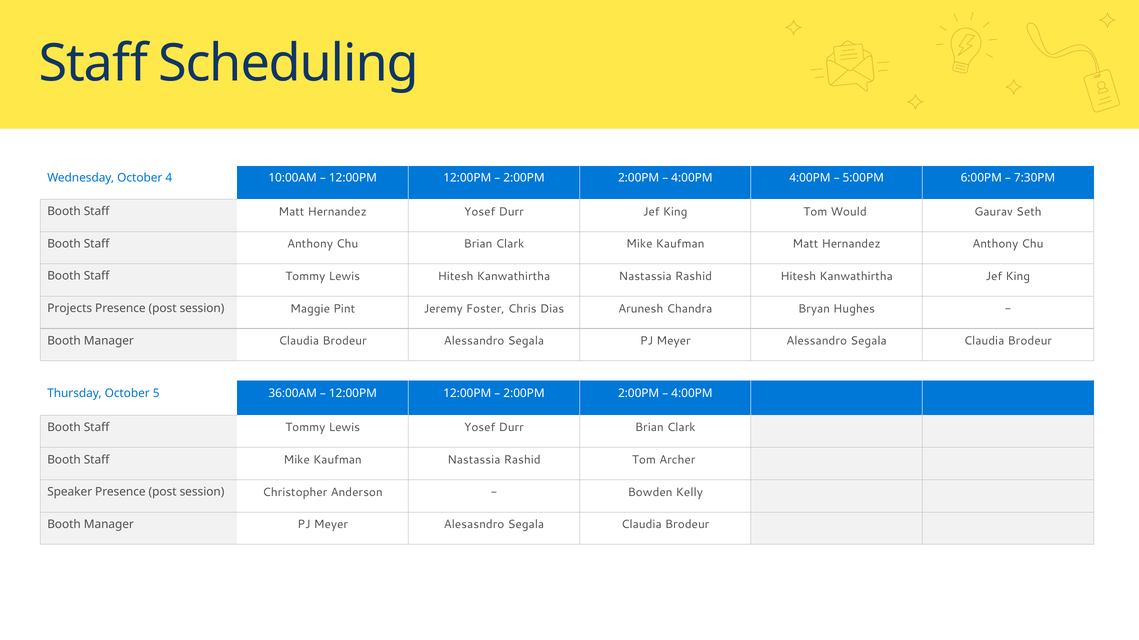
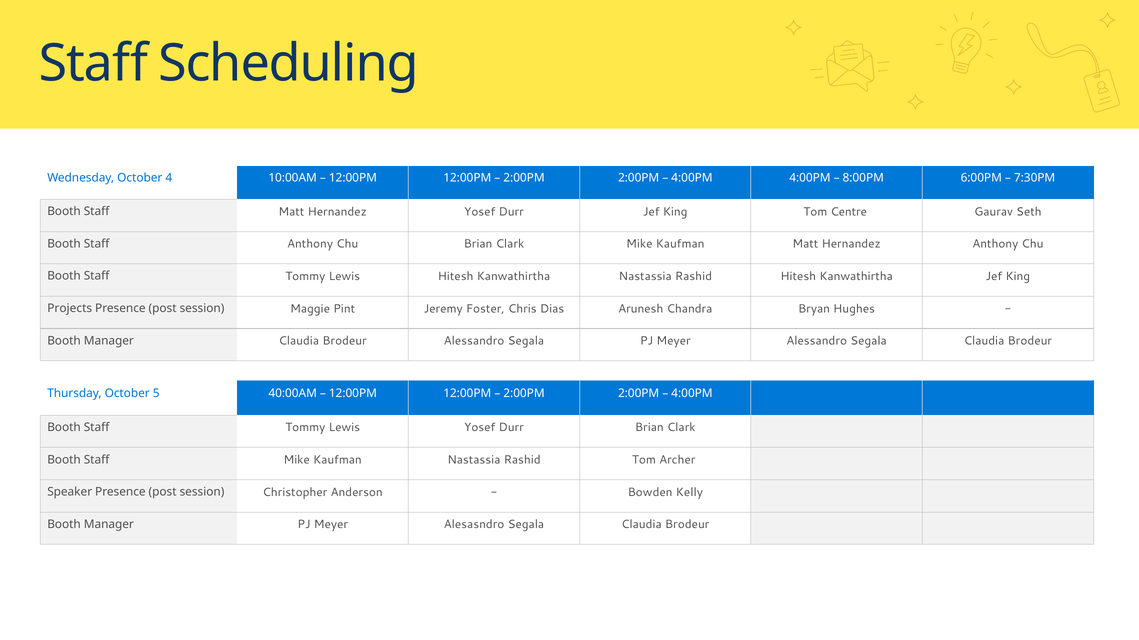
5:00PM: 5:00PM -> 8:00PM (863, 178)
Would: Would -> Centre (849, 212)
36:00AM: 36:00AM -> 40:00AM (293, 394)
